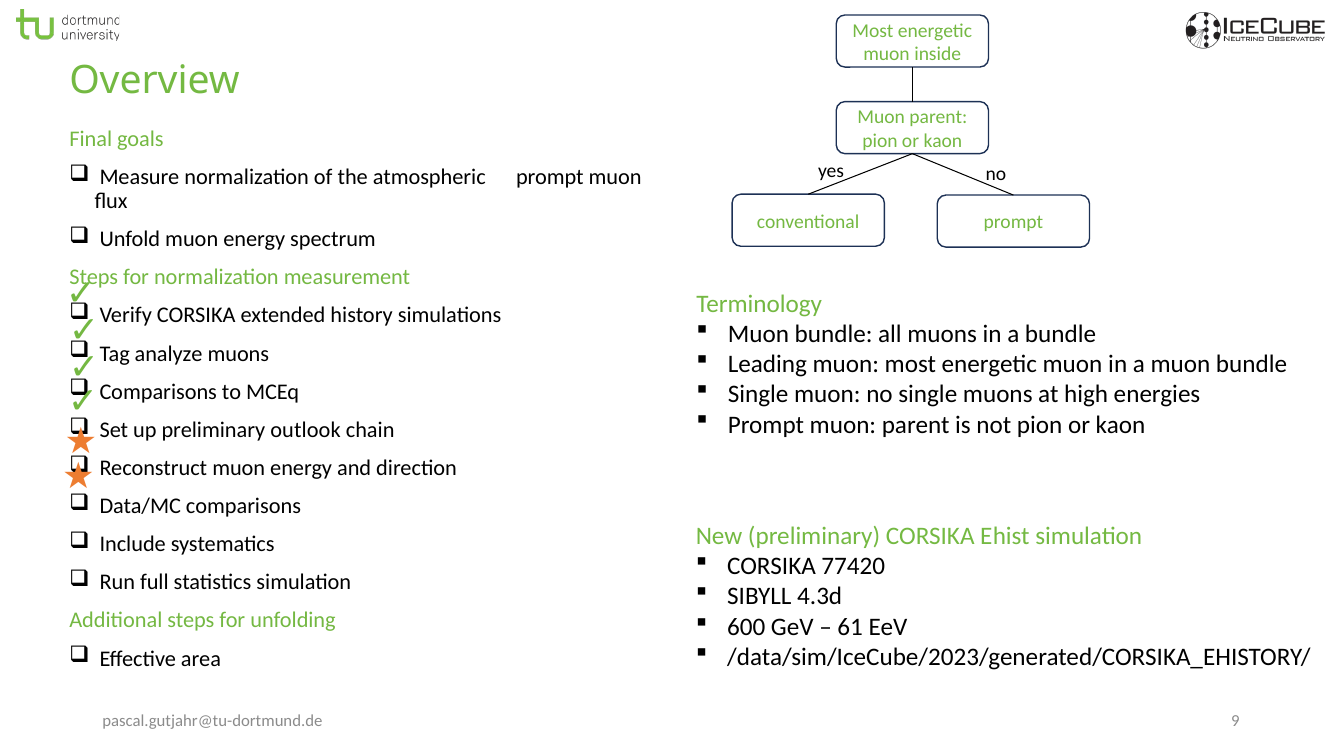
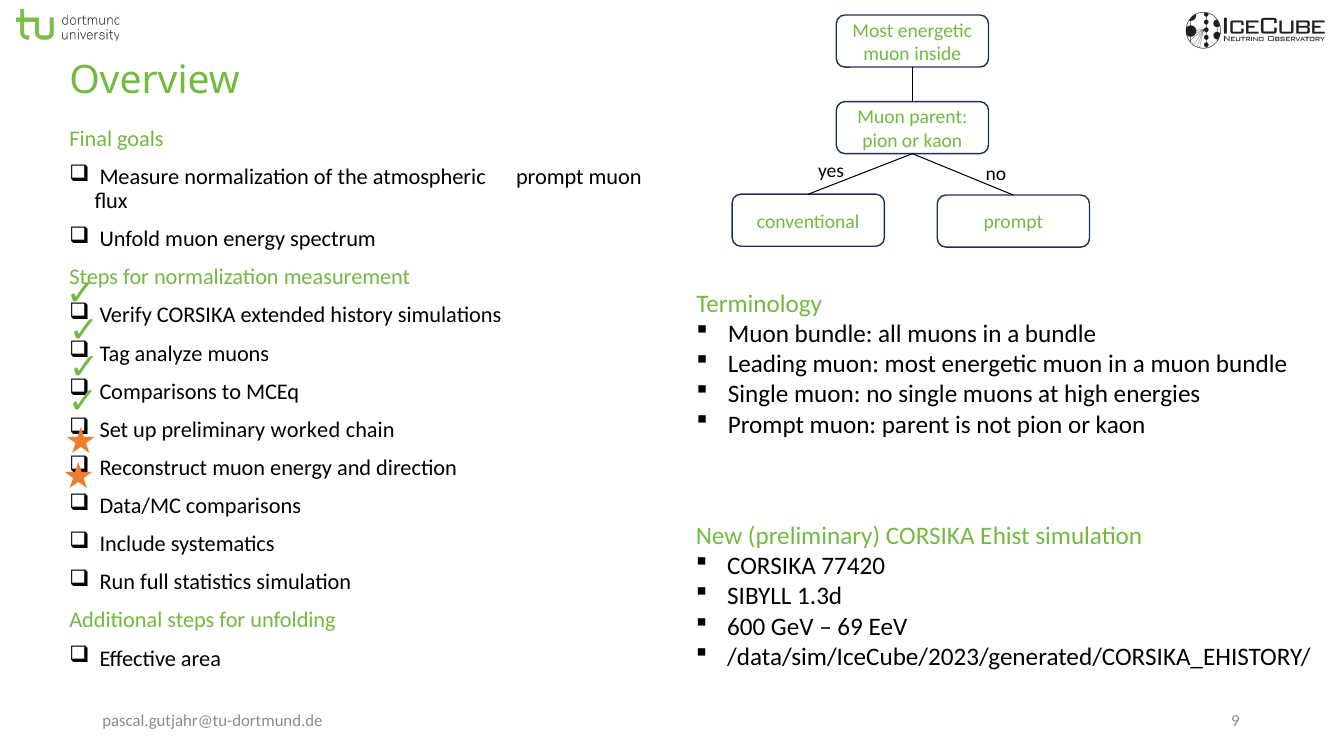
outlook: outlook -> worked (305, 430)
4.3d: 4.3d -> 1.3d (820, 597)
61: 61 -> 69 (850, 627)
